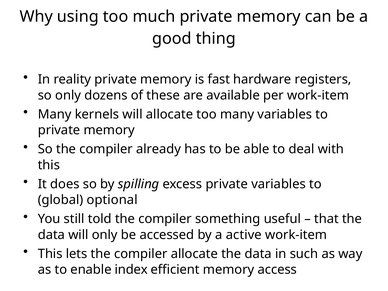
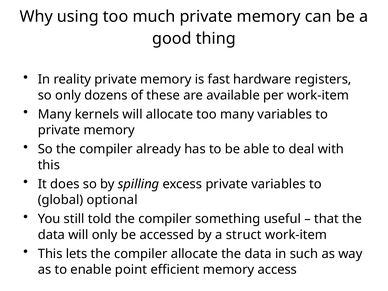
active: active -> struct (244, 235)
index: index -> point (131, 270)
